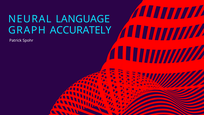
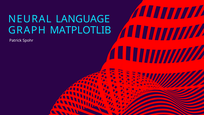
ACCURATELY: ACCURATELY -> MATPLOTLIB (81, 30)
